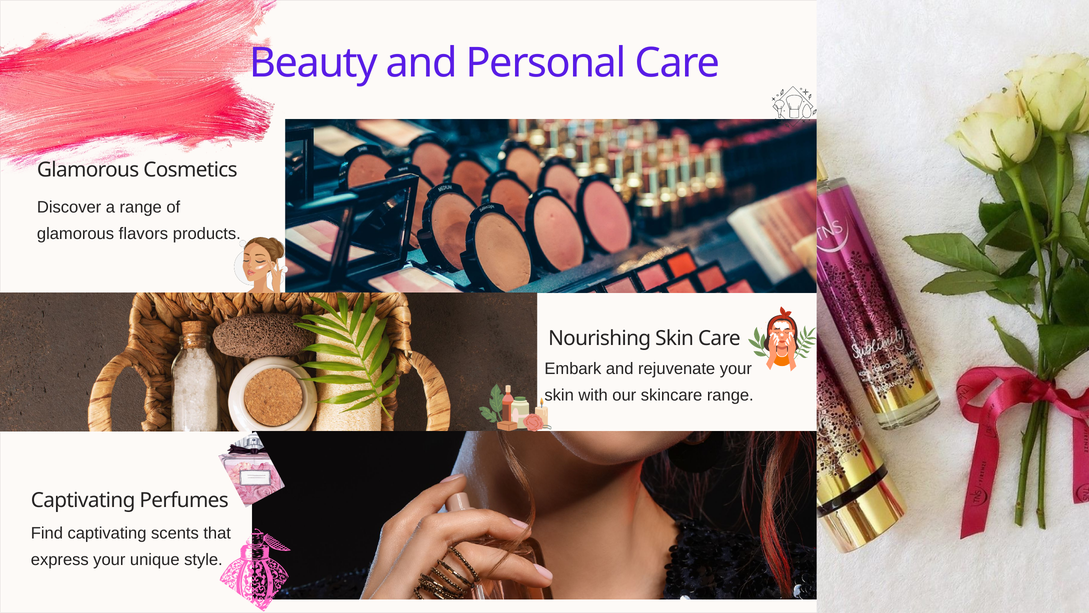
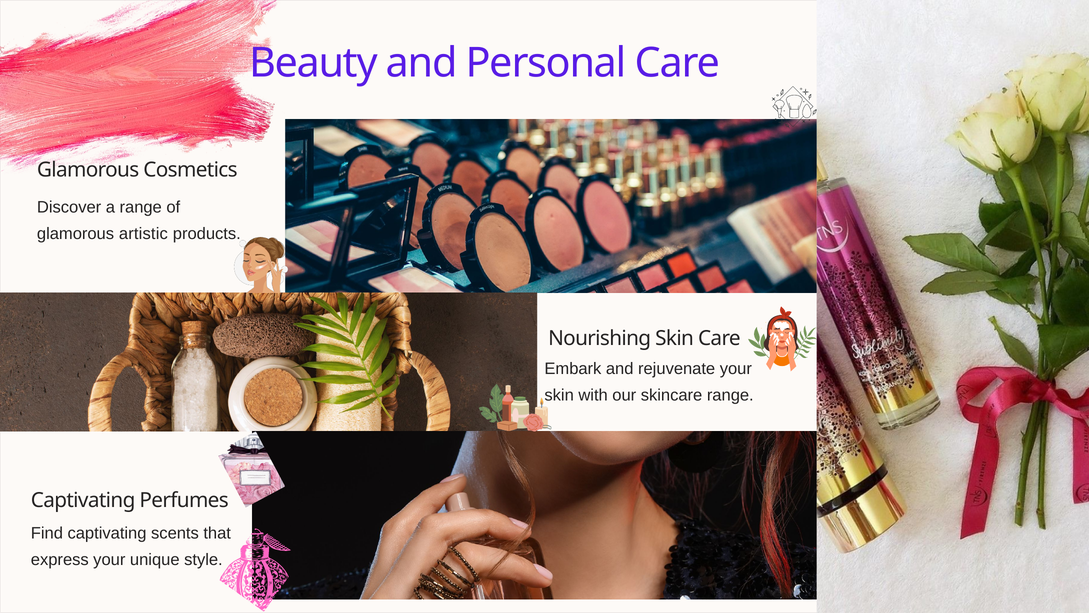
flavors: flavors -> artistic (143, 234)
